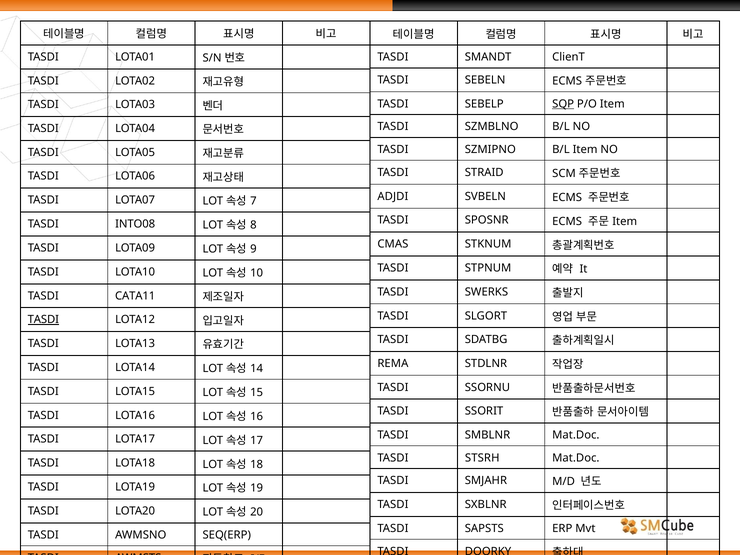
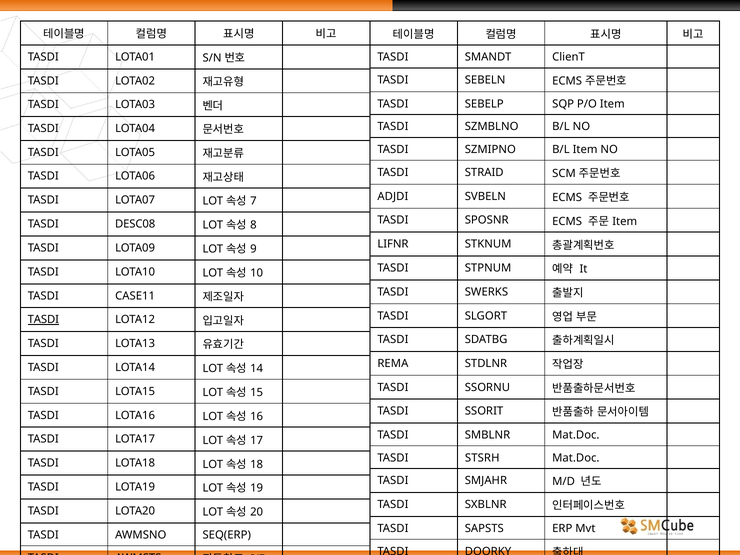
SQP underline: present -> none (563, 104)
INTO08: INTO08 -> DESC08 (135, 224)
CMAS: CMAS -> LIFNR (393, 244)
CATA11: CATA11 -> CASE11 (135, 296)
